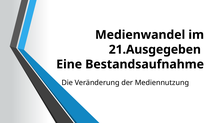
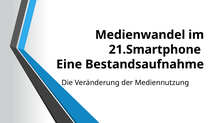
21.Ausgegeben: 21.Ausgegeben -> 21.Smartphone (155, 49)
